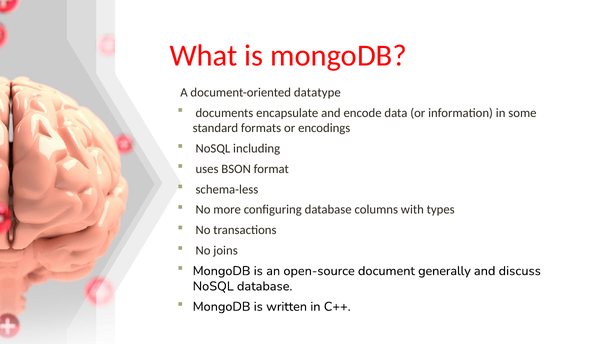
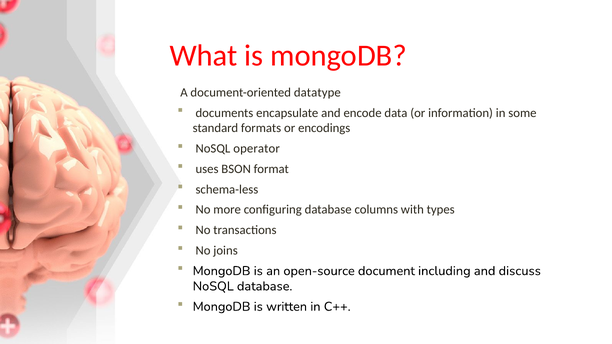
including: including -> operator (257, 149)
generally: generally -> including (444, 271)
